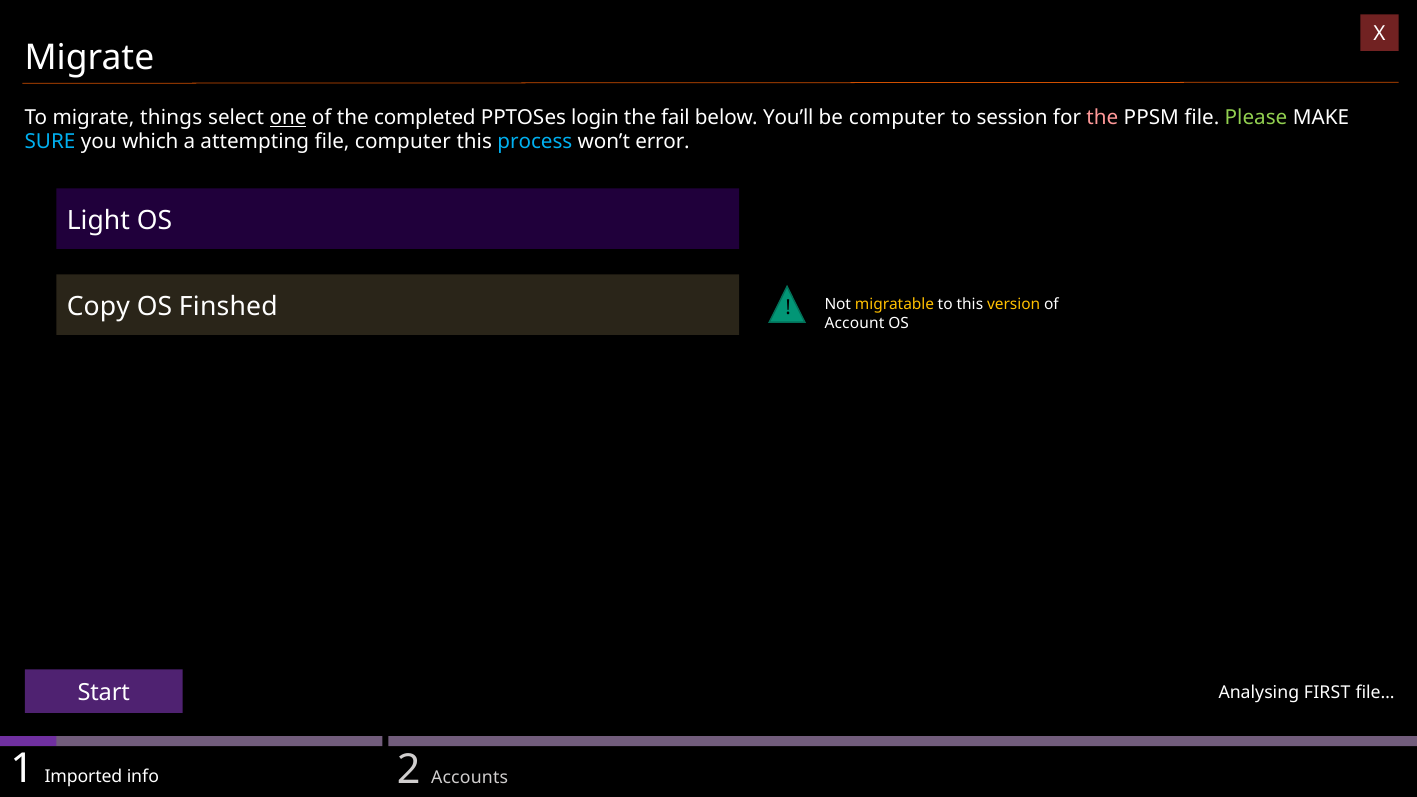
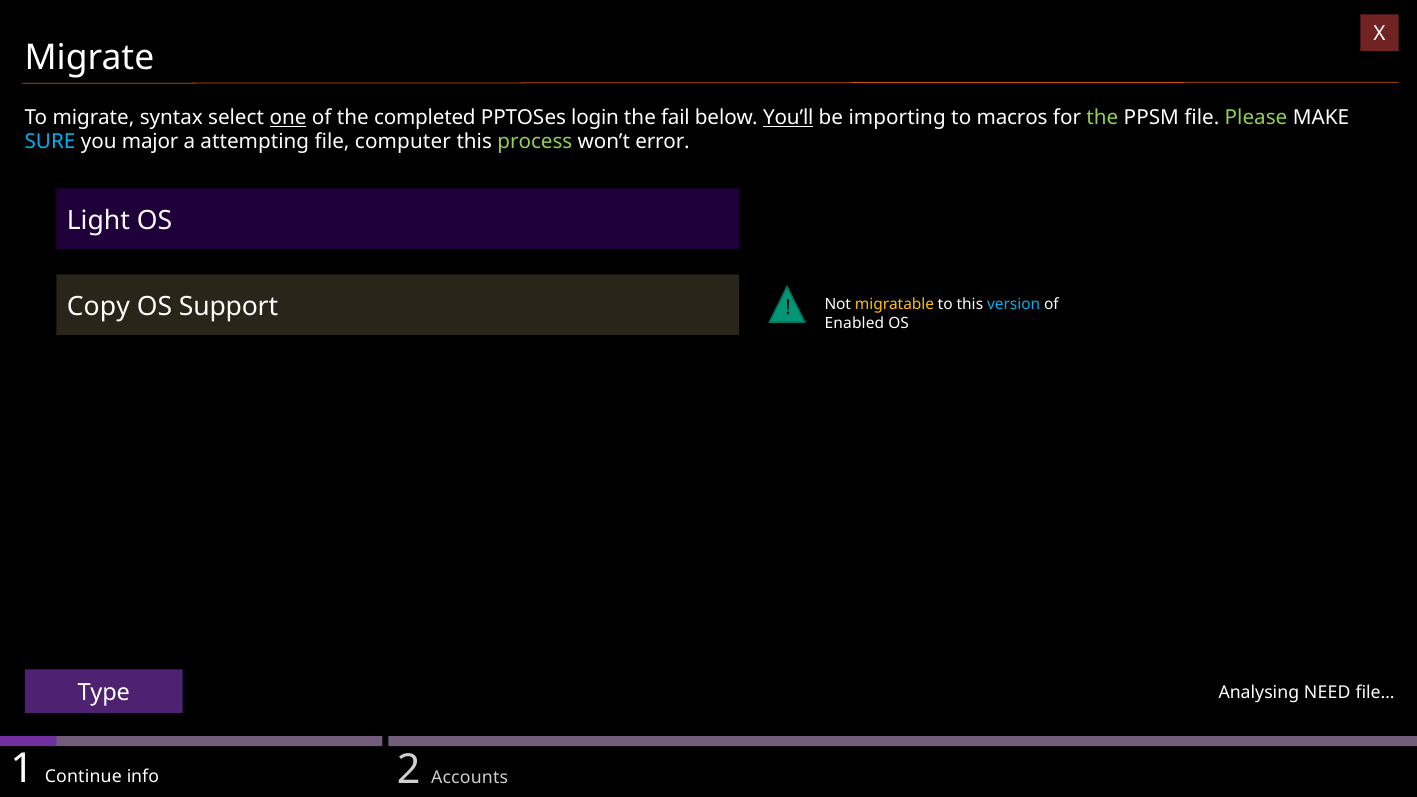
things: things -> syntax (171, 117)
You’ll underline: none -> present (788, 117)
be computer: computer -> importing (897, 117)
session: session -> macros (1012, 117)
the colour: pink -> light green (1102, 117)
which: which -> major (150, 142)
process colour: light blue -> light green (535, 142)
Finshed: Finshed -> Support (229, 306)
version colour: yellow -> light blue (1014, 305)
Account: Account -> Enabled (854, 323)
Start: Start -> Type (104, 693)
FIRST: FIRST -> NEED (1327, 693)
Imported: Imported -> Continue (83, 777)
